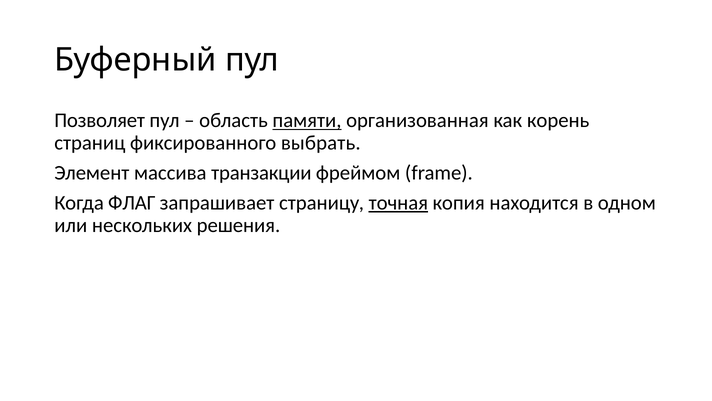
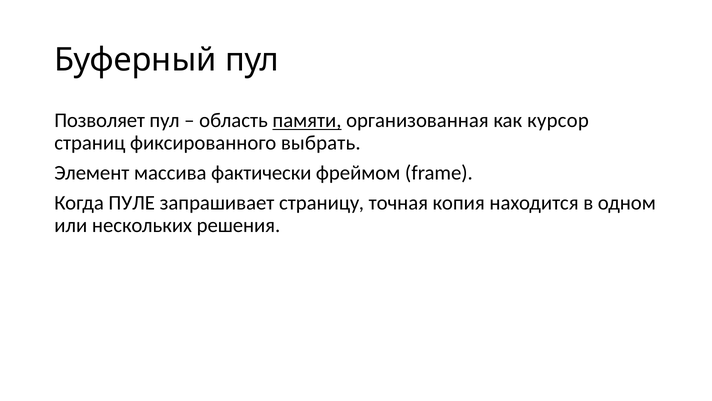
корень: корень -> курсор (558, 120)
транзакции: транзакции -> фактически (261, 173)
ФЛАГ: ФЛАГ -> ПУЛЕ (132, 203)
точная underline: present -> none (398, 203)
